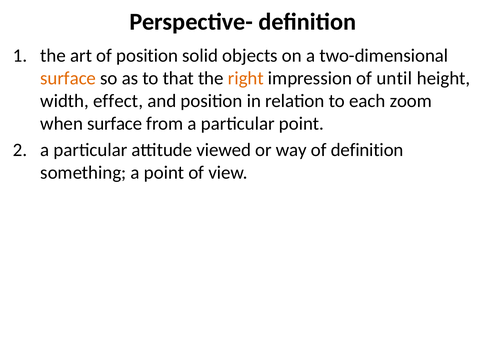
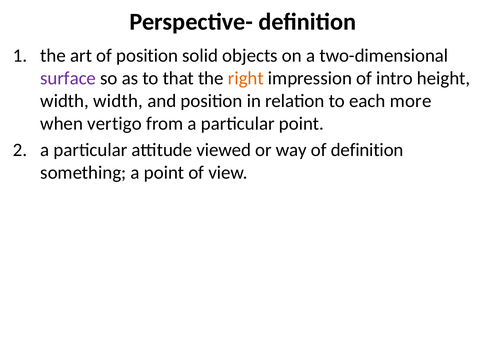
surface colour: orange -> purple (68, 78)
until: until -> intro (394, 78)
width effect: effect -> width (118, 101)
zoom: zoom -> more (411, 101)
when surface: surface -> vertigo (115, 124)
